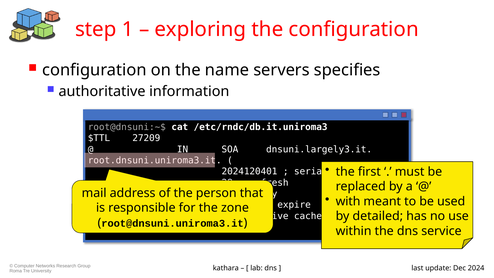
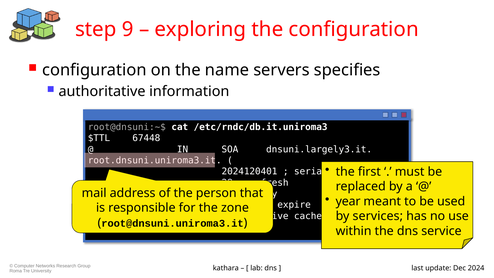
1: 1 -> 9 (128, 29)
27209: 27209 -> 67448 (146, 138)
with: with -> year (348, 201)
detailed: detailed -> services (378, 216)
